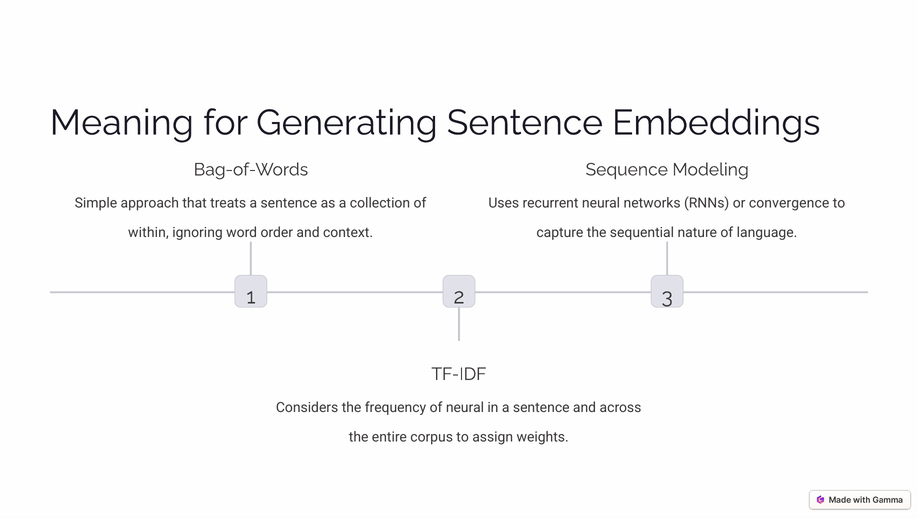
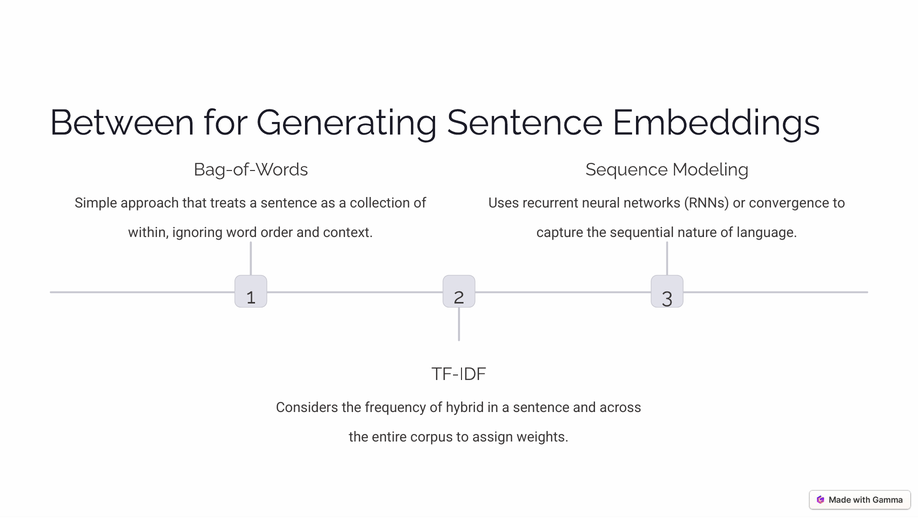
Meaning: Meaning -> Between (122, 123)
of neural: neural -> hybrid (465, 408)
